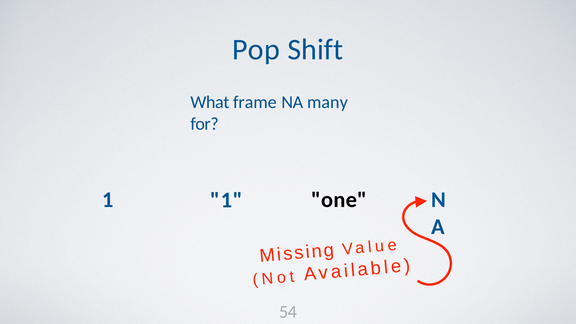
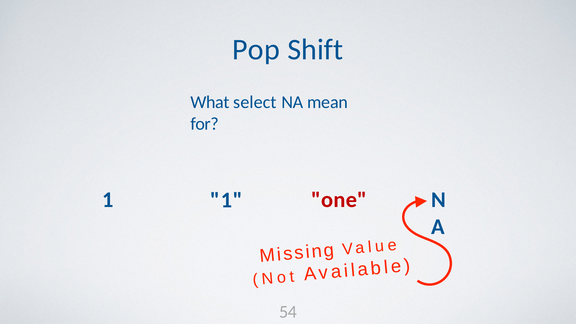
frame: frame -> select (255, 102)
many: many -> mean (328, 102)
one colour: black -> red (339, 200)
